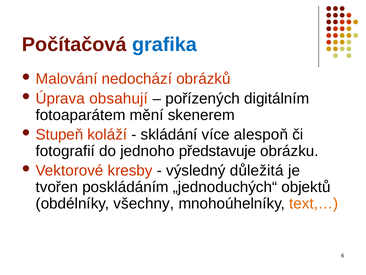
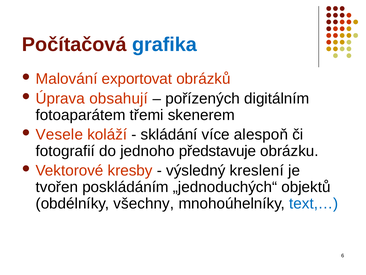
nedochází: nedochází -> exportovat (137, 79)
mění: mění -> třemi (147, 115)
Stupeň: Stupeň -> Vesele (59, 134)
důležitá: důležitá -> kreslení (257, 170)
text,… colour: orange -> blue (314, 203)
